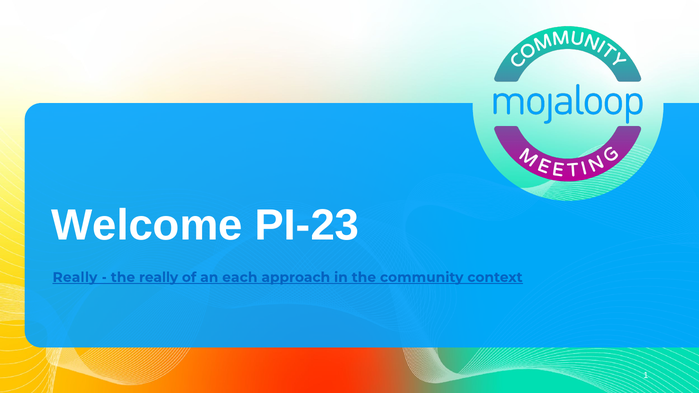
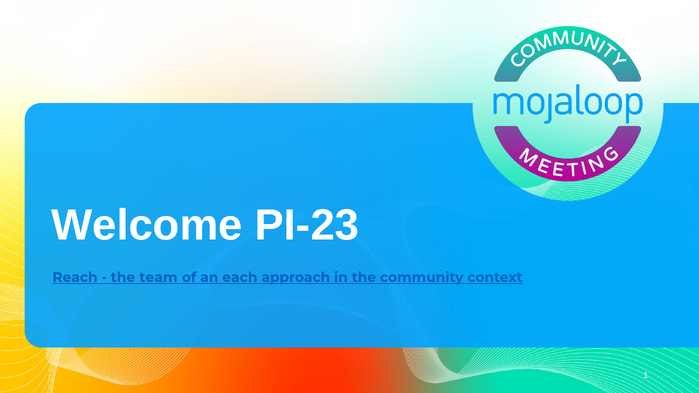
Really: Really -> Reach (75, 277)
the really: really -> team (158, 277)
